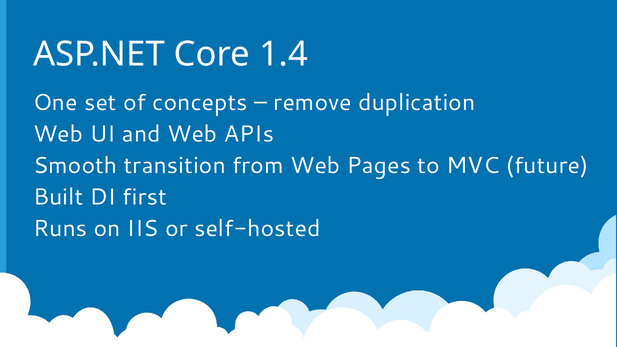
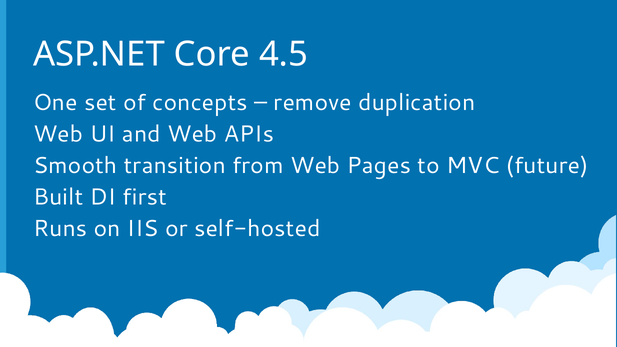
1.4: 1.4 -> 4.5 (284, 54)
